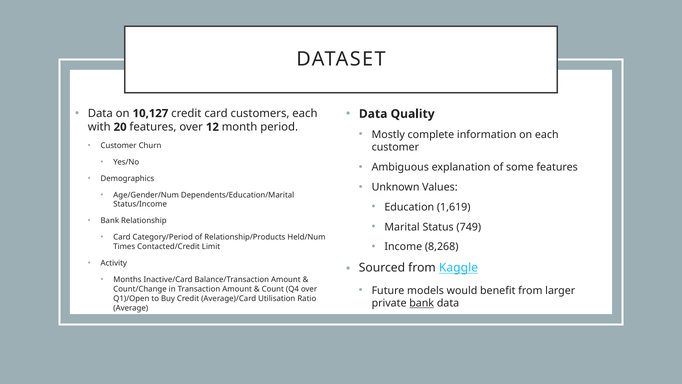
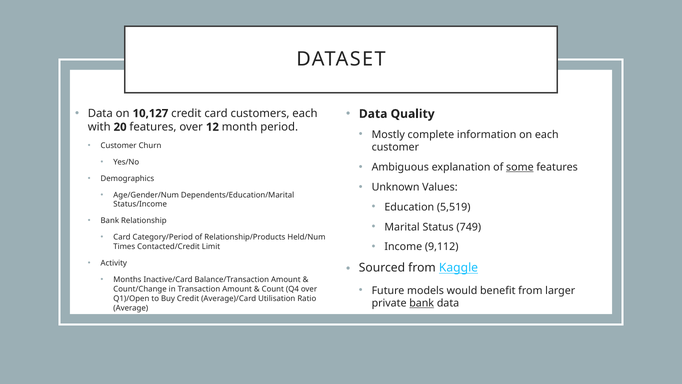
some underline: none -> present (520, 167)
1,619: 1,619 -> 5,519 (454, 207)
8,268: 8,268 -> 9,112 (442, 247)
